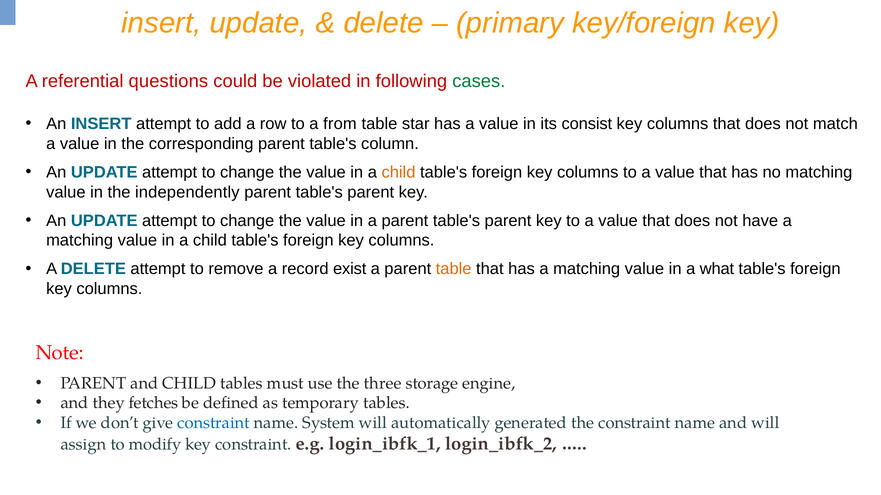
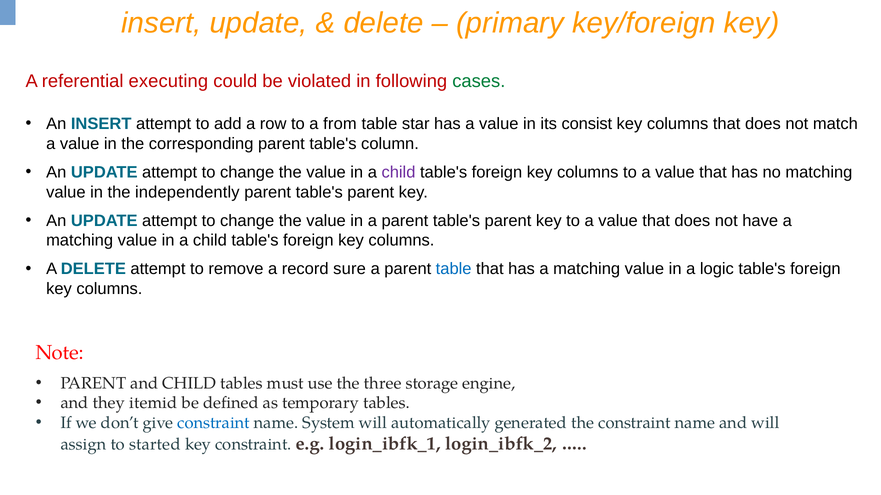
questions: questions -> executing (168, 81)
child colour: orange -> purple (398, 172)
exist: exist -> sure (350, 269)
table colour: orange -> blue (454, 269)
what: what -> logic (717, 269)
fetches: fetches -> itemid (153, 403)
modify: modify -> started (155, 445)
